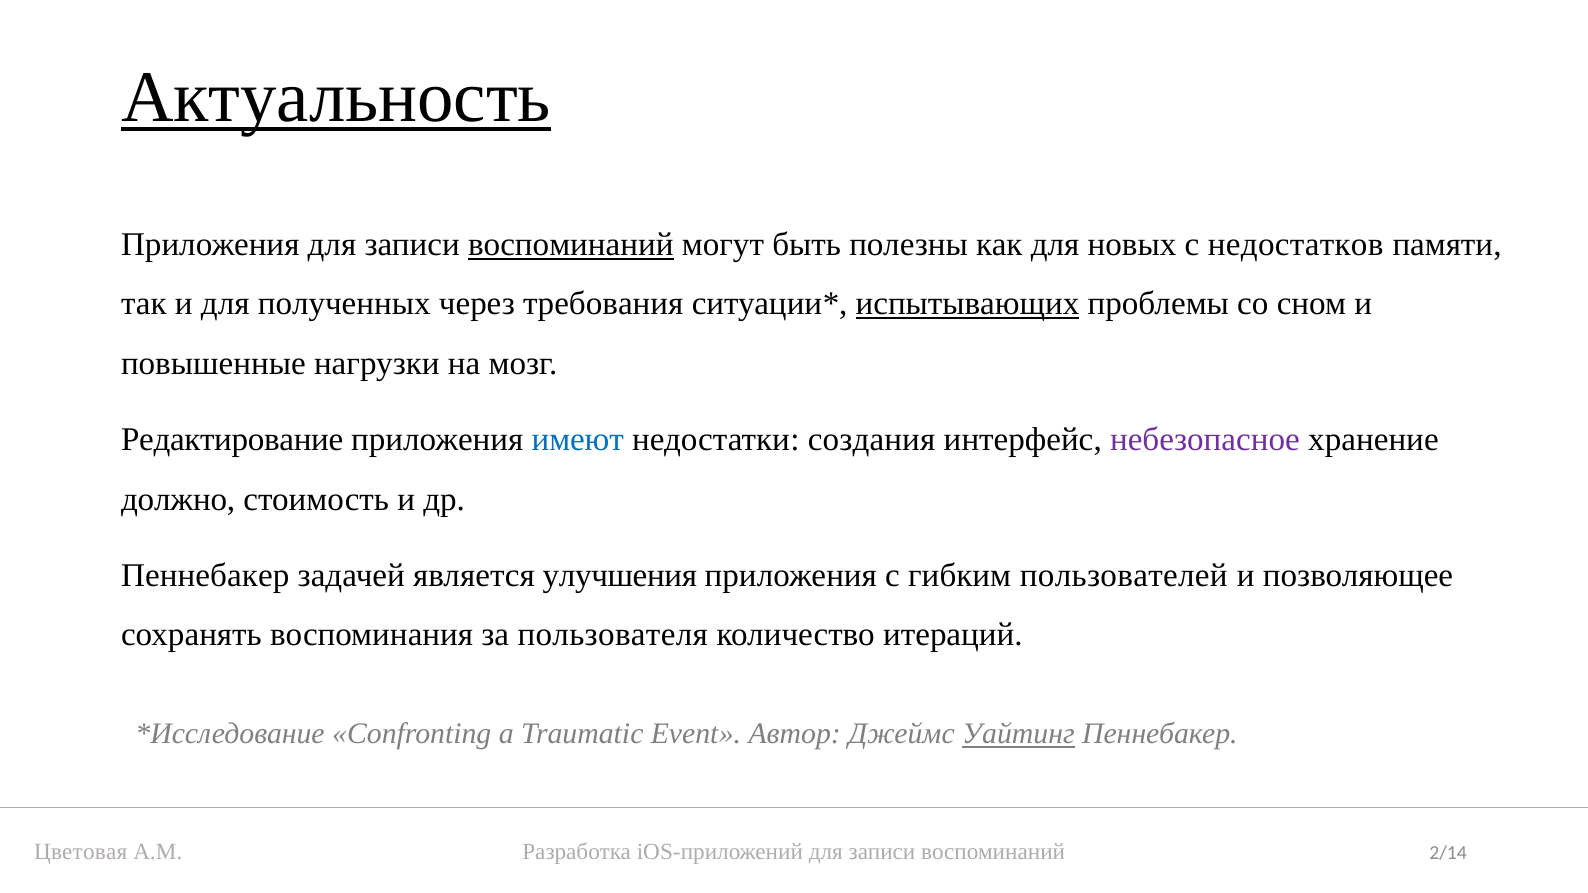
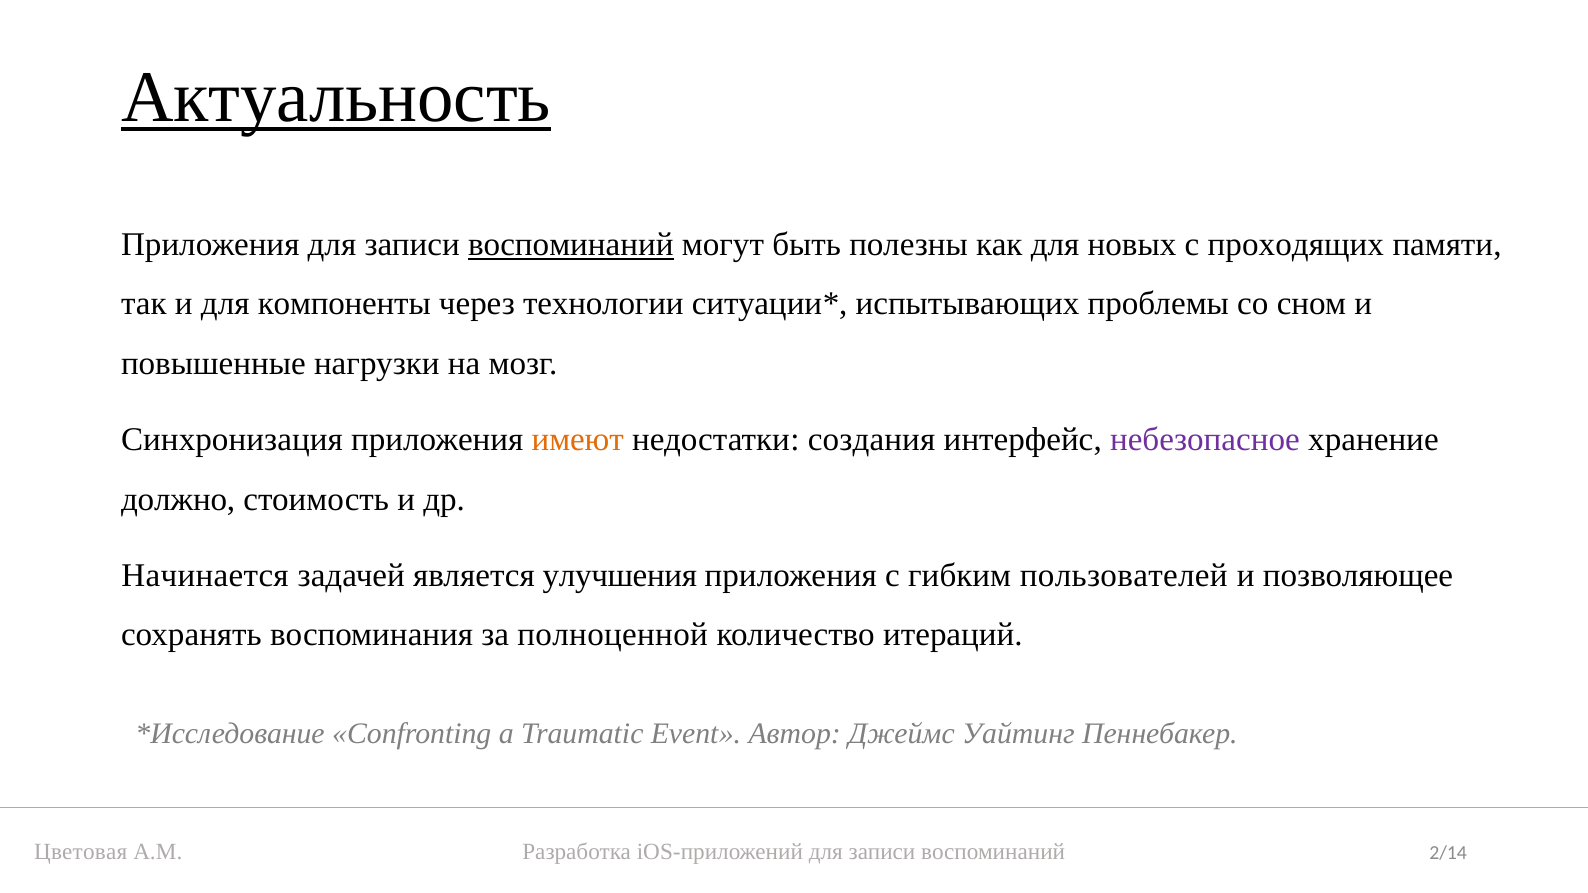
недостатков: недостатков -> проходящих (1296, 245)
полученных: полученных -> компоненты (344, 304)
требования: требования -> технологии (603, 304)
испытывающих underline: present -> none (968, 304)
Редактирование: Редактирование -> Синхронизация (232, 440)
имеют colour: blue -> orange (578, 440)
Пеннебакер: Пеннебакер -> Начинается (205, 575)
пользователя: пользователя -> полноценной (613, 635)
Уайтинг underline: present -> none (1018, 734)
